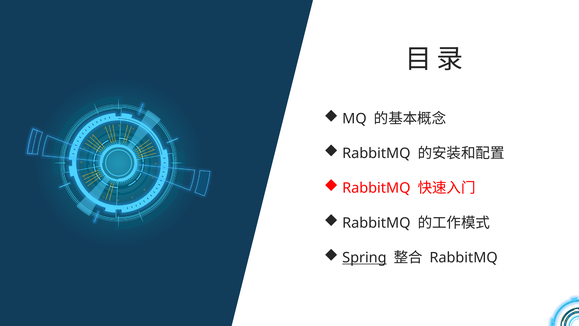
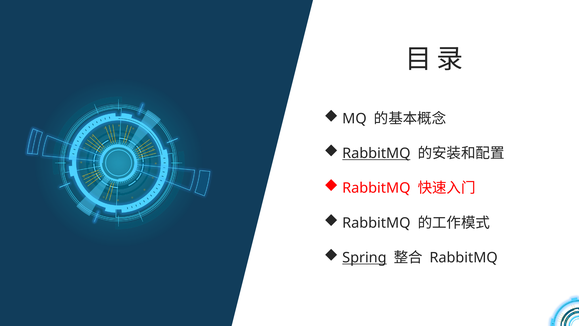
RabbitMQ underline: none -> present (376, 153)
